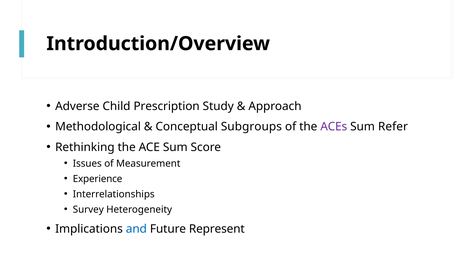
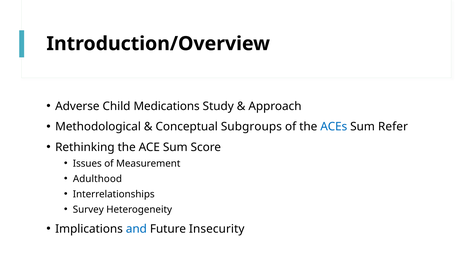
Prescription: Prescription -> Medications (167, 106)
ACEs colour: purple -> blue (334, 127)
Experience: Experience -> Adulthood (97, 179)
Represent: Represent -> Insecurity (217, 229)
